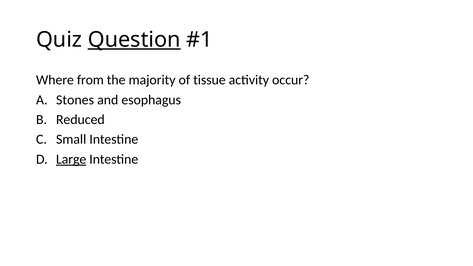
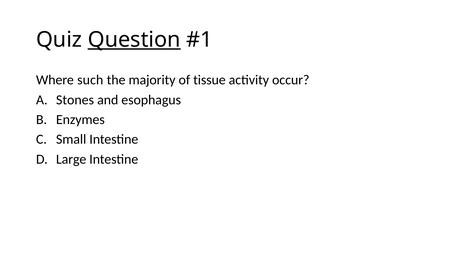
from: from -> such (90, 80)
Reduced: Reduced -> Enzymes (80, 120)
Large underline: present -> none (71, 159)
